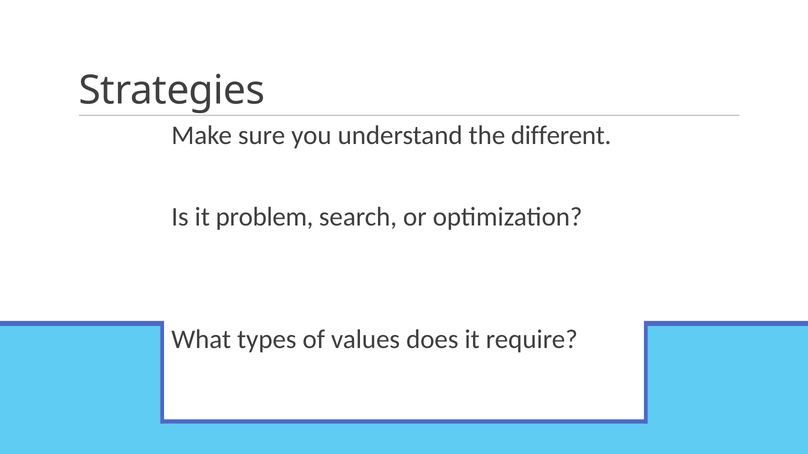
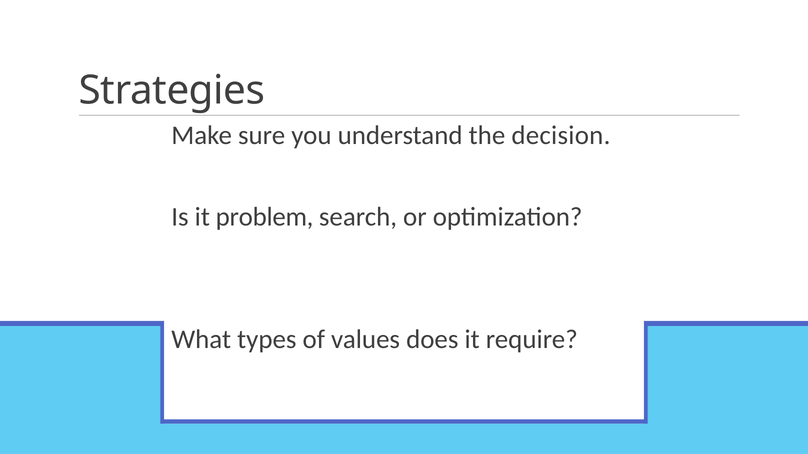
different: different -> decision (561, 135)
